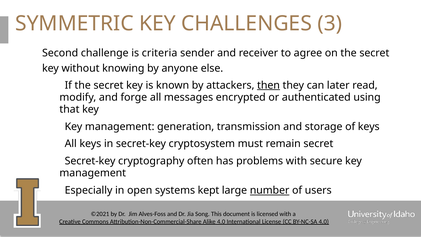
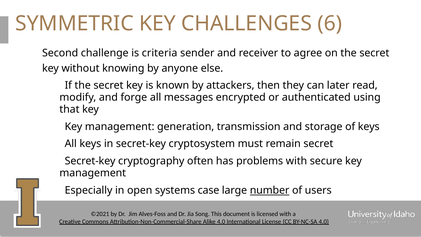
3: 3 -> 6 (330, 24)
then underline: present -> none (269, 85)
kept: kept -> case (209, 190)
